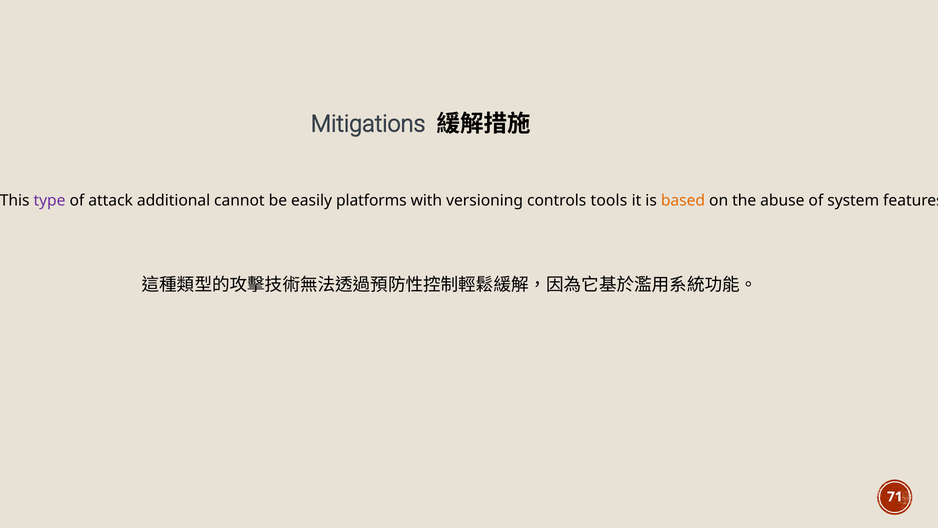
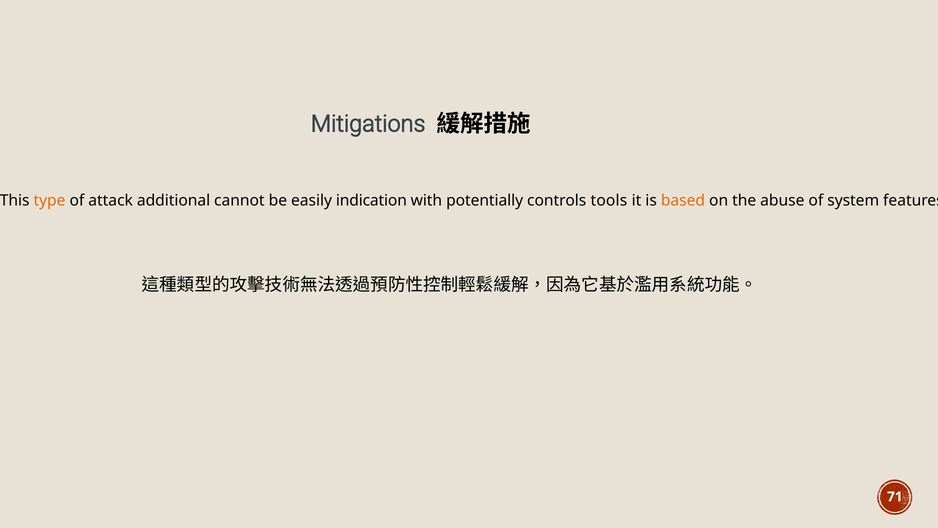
type colour: purple -> orange (50, 200)
platforms: platforms -> indication (371, 200)
versioning: versioning -> potentially (485, 200)
